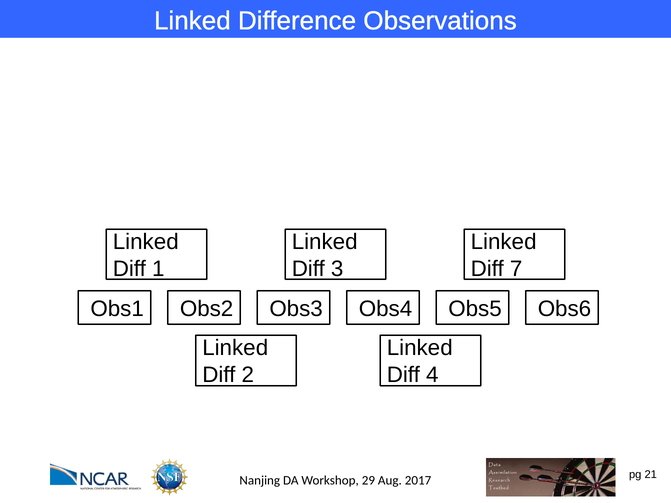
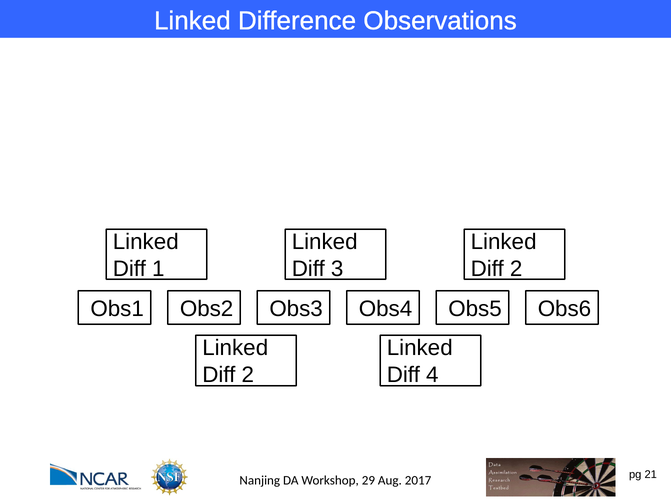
7: 7 -> 2 (516, 269)
